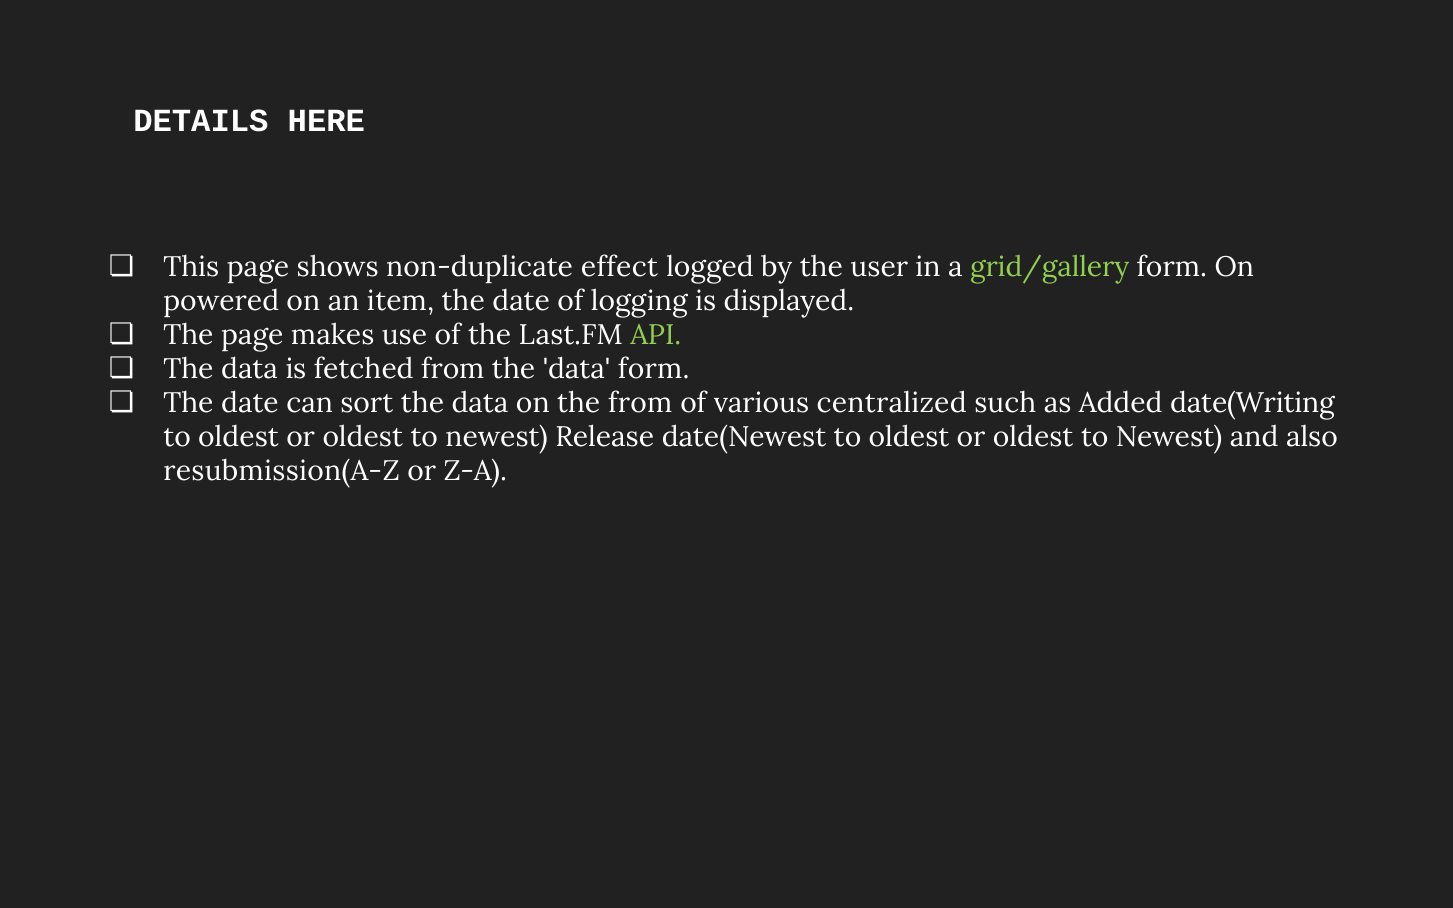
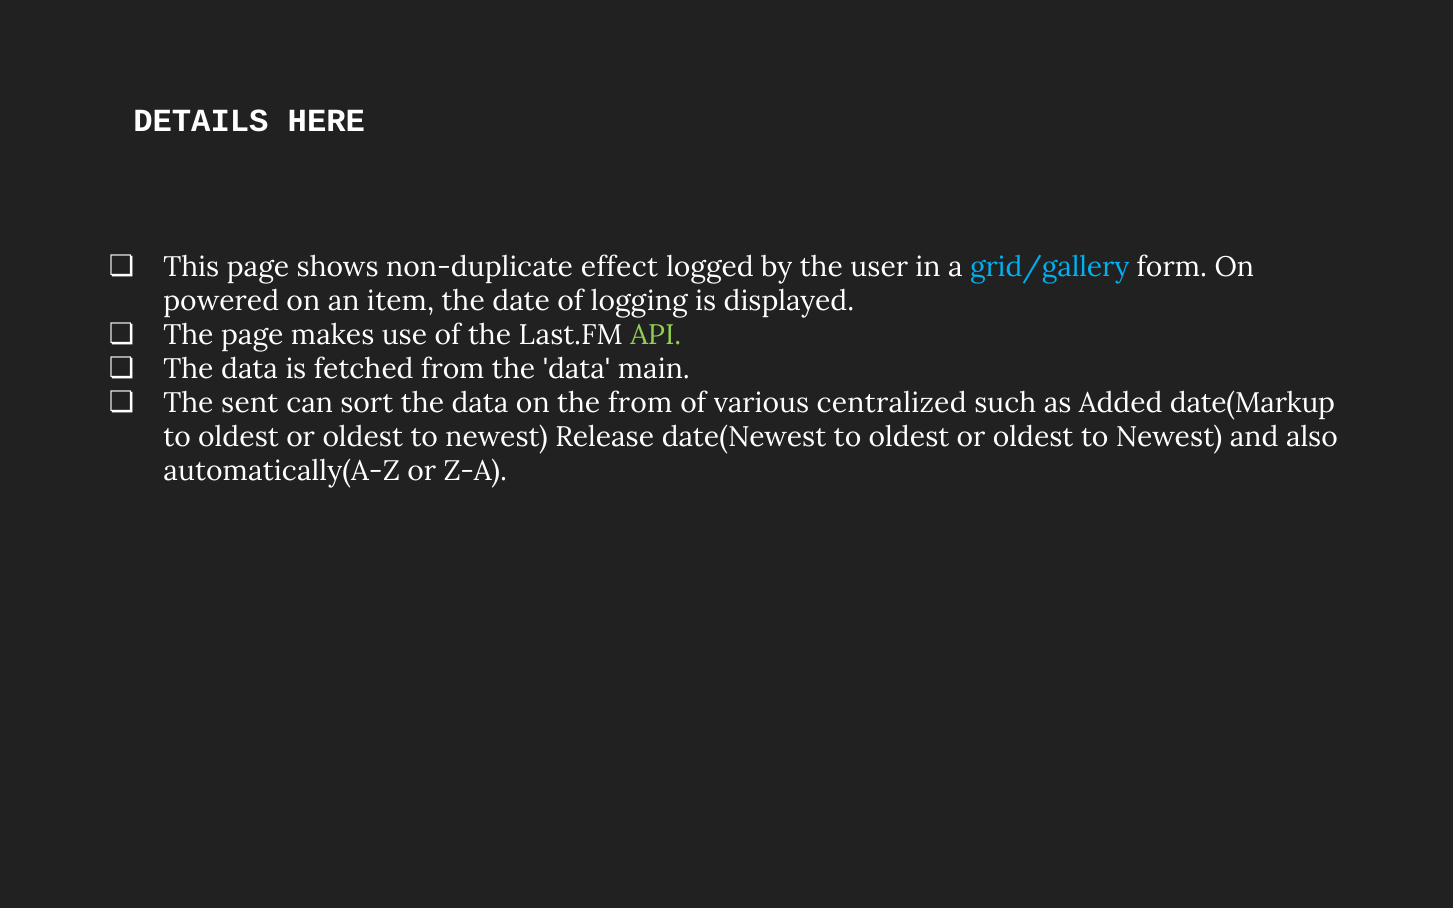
grid/gallery colour: light green -> light blue (1050, 267)
data form: form -> main (654, 369)
date: date -> sent (250, 403)
date(Writing: date(Writing -> date(Markup (1252, 403)
resubmission(A-Z: resubmission(A-Z -> automatically(A-Z (282, 471)
